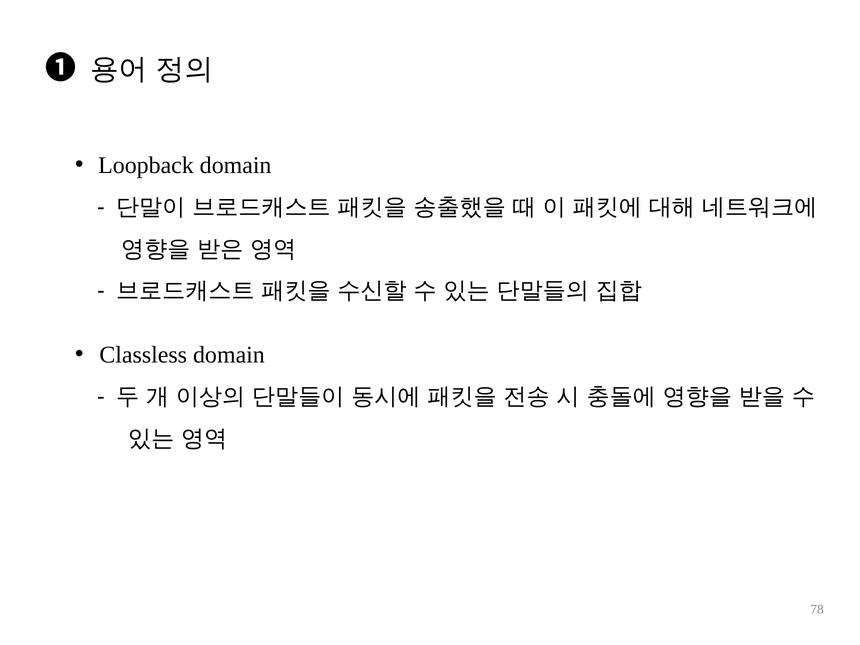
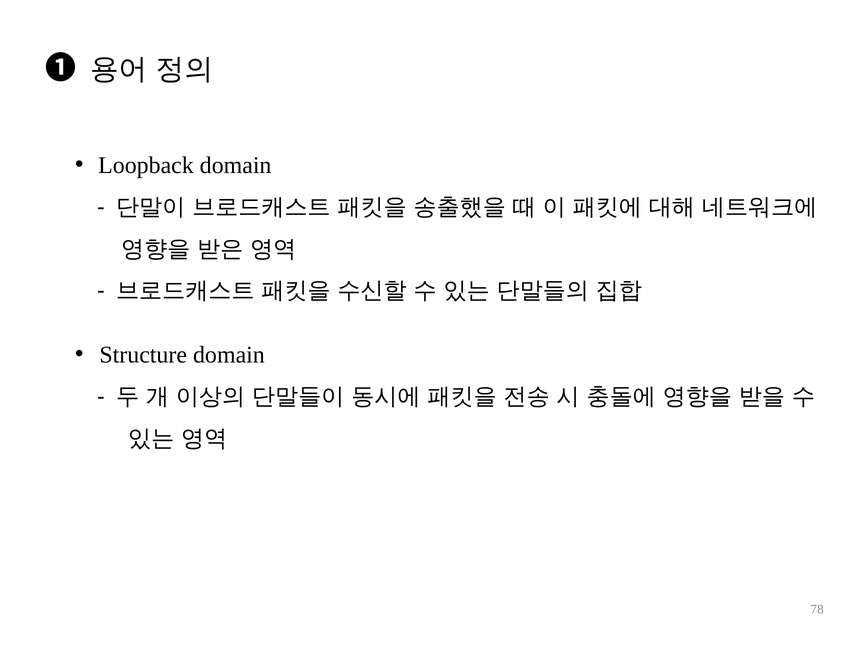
Classless: Classless -> Structure (143, 355)
